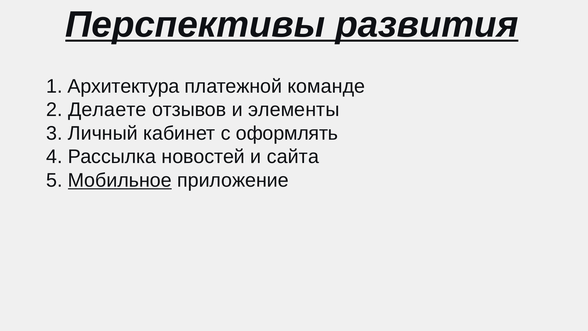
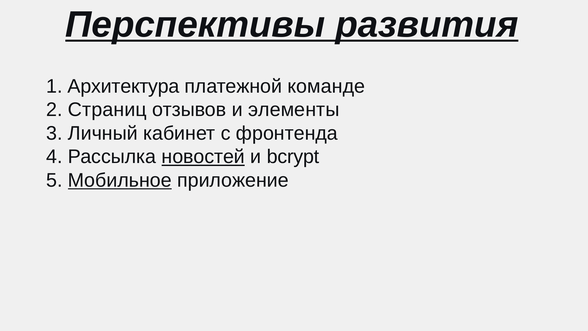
Делаете: Делаете -> Страниц (107, 110)
оформлять: оформлять -> фронтенда (287, 133)
новостей underline: none -> present (203, 157)
сайта: сайта -> bcrypt (293, 157)
